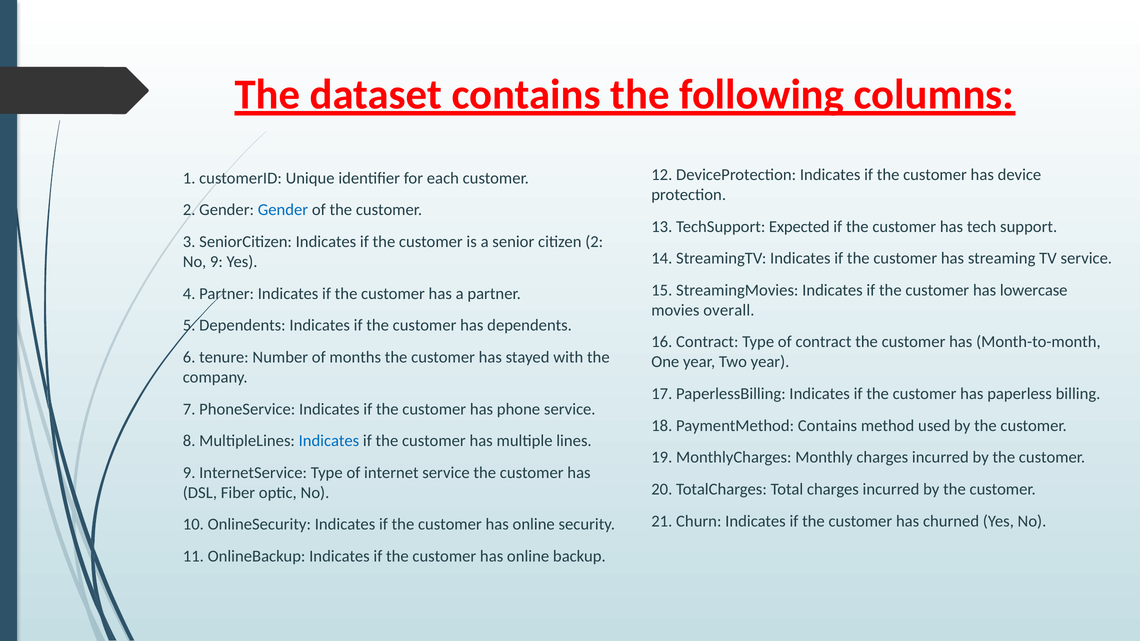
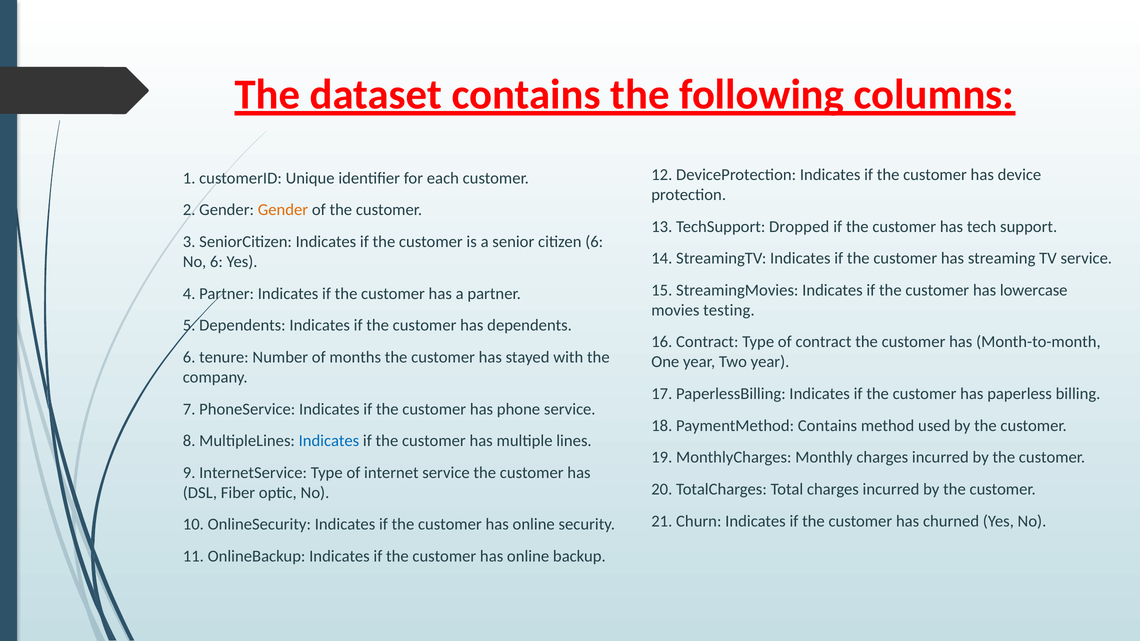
Gender colour: blue -> orange (283, 210)
Expected: Expected -> Dropped (799, 227)
citizen 2: 2 -> 6 (594, 242)
No 9: 9 -> 6 (216, 262)
overall: overall -> testing (729, 310)
